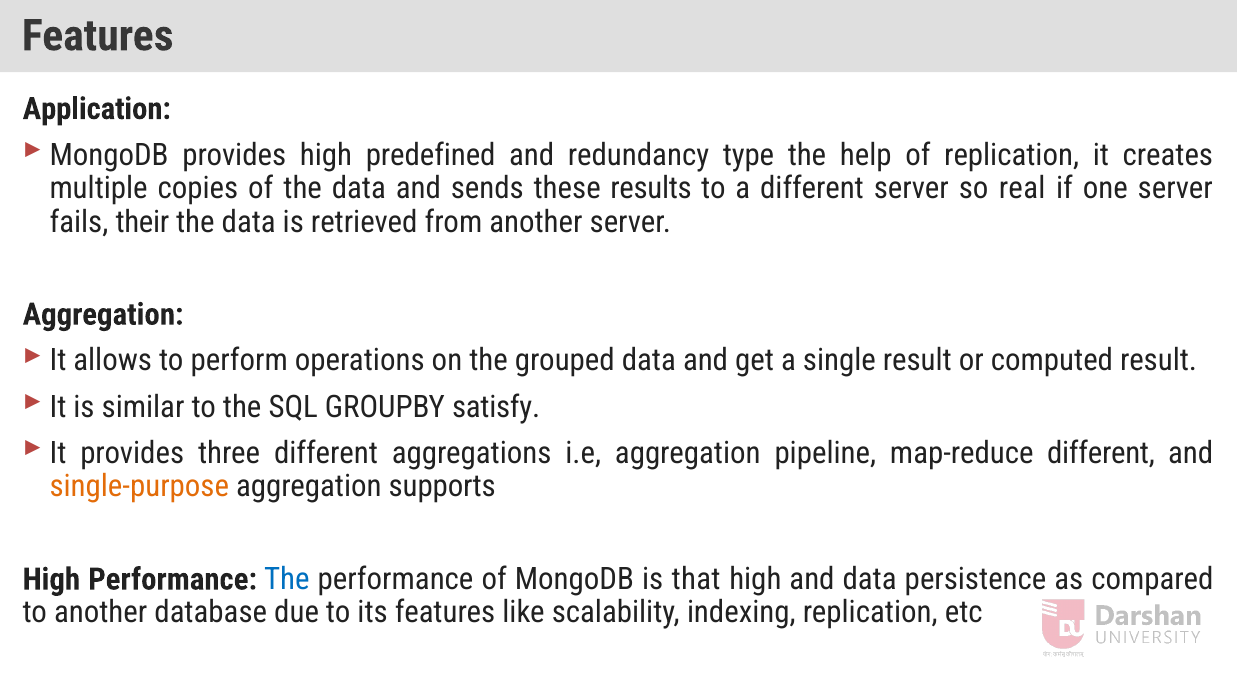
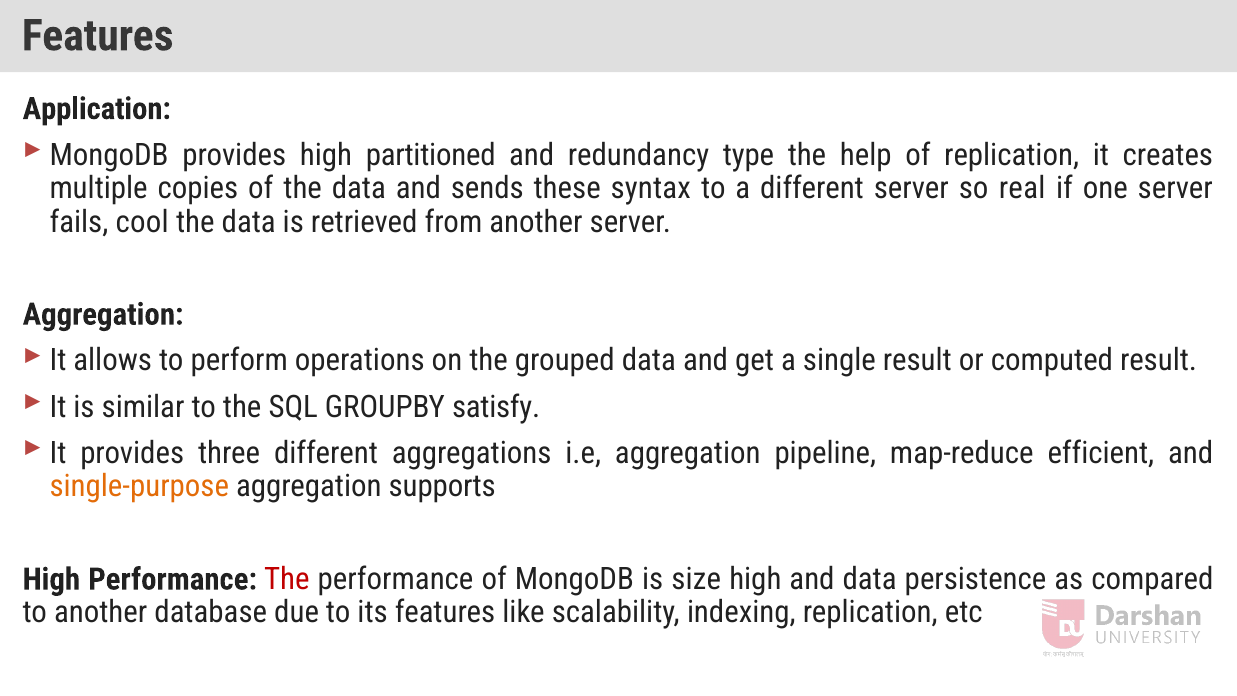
predefined: predefined -> partitioned (431, 155)
results: results -> syntax (651, 188)
their: their -> cool (142, 222)
map-reduce different: different -> efficient (1101, 453)
The colour: blue -> red (287, 579)
that: that -> size (696, 579)
